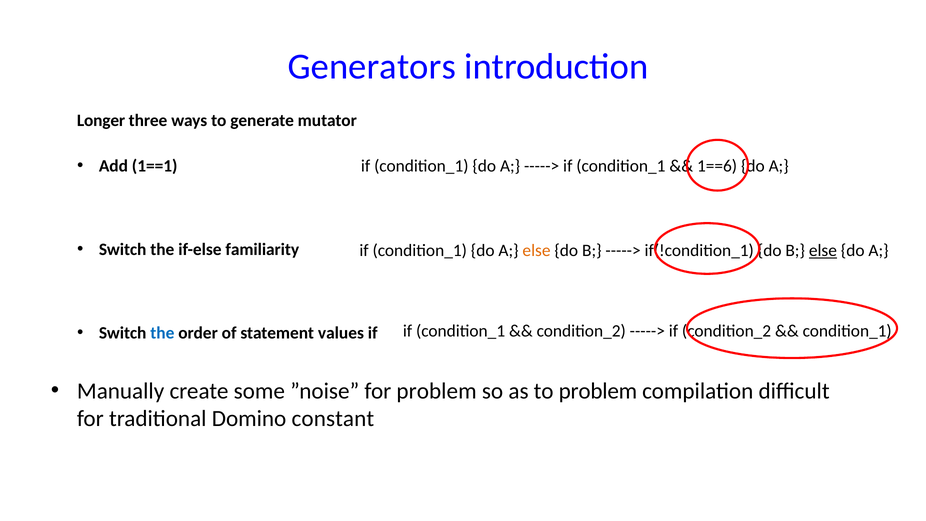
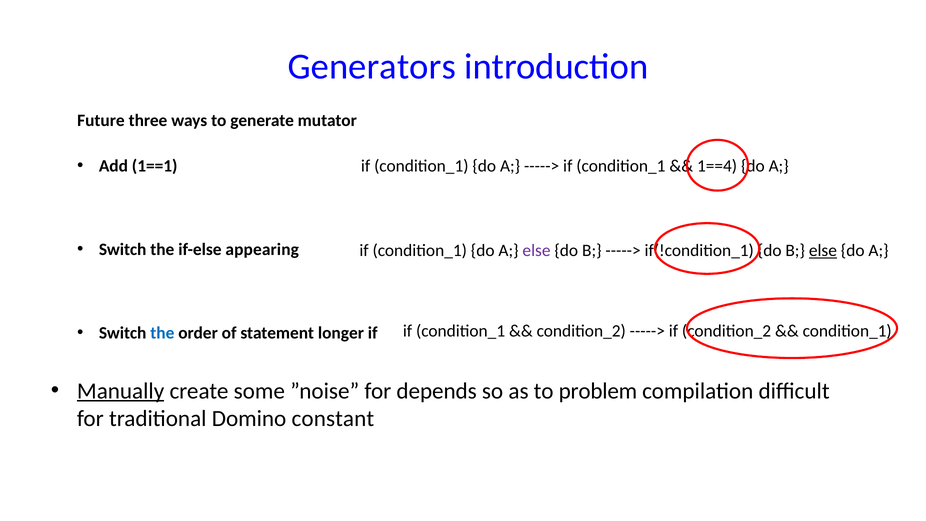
Longer: Longer -> Future (101, 121)
1==6: 1==6 -> 1==4 (717, 166)
familiarity: familiarity -> appearing (262, 249)
else colour: orange -> purple (537, 250)
values: values -> longer (341, 333)
Manually underline: none -> present (121, 391)
for problem: problem -> depends (437, 391)
